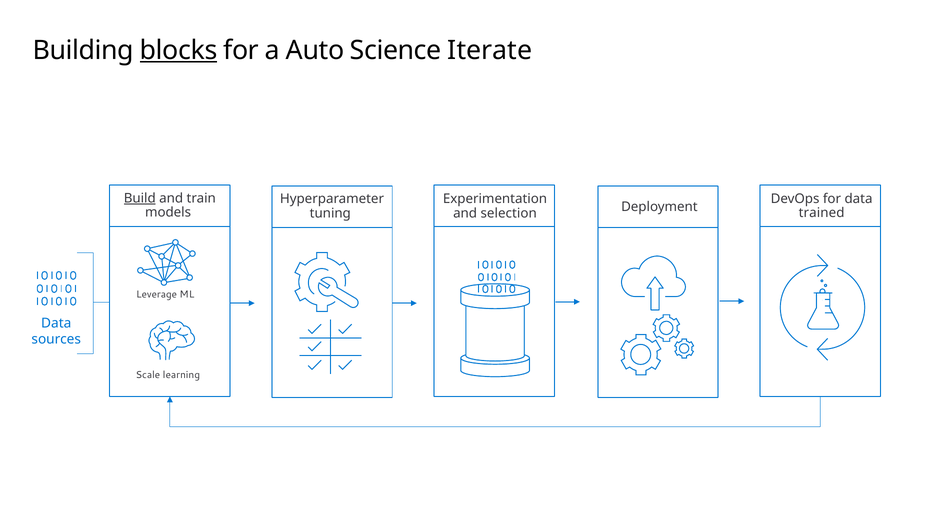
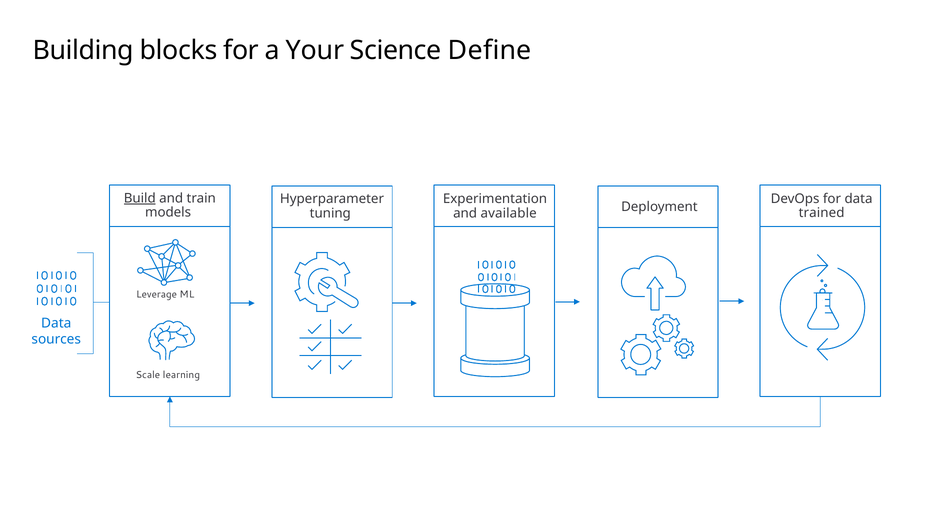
blocks underline: present -> none (179, 50)
Auto: Auto -> Your (315, 50)
Iterate: Iterate -> Define (490, 50)
selection: selection -> available (509, 214)
